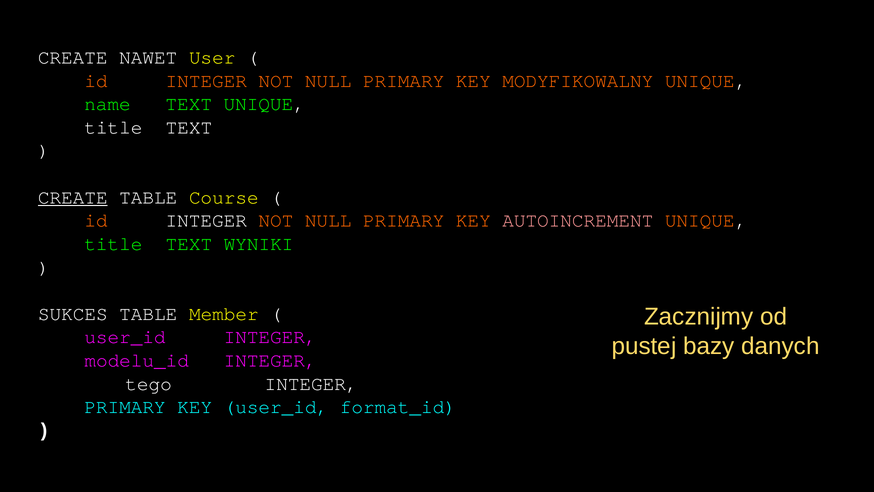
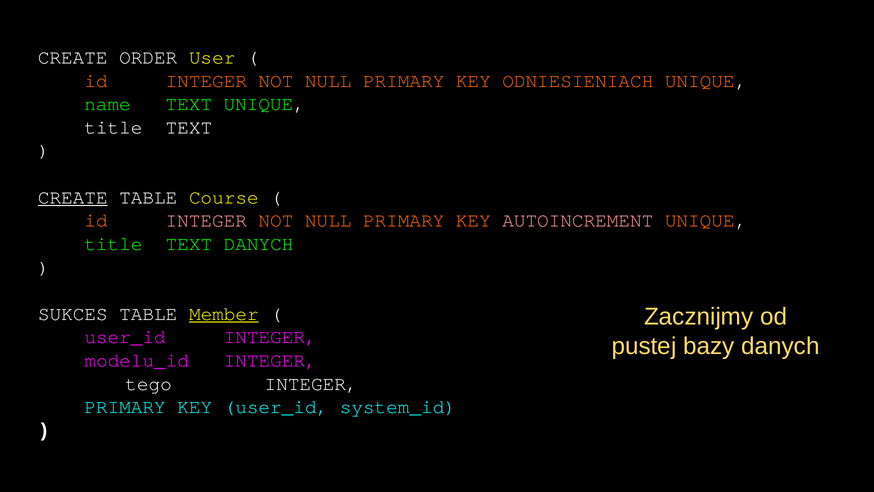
NAWET: NAWET -> ORDER (148, 57)
MODYFIKOWALNY: MODYFIKOWALNY -> ODNIESIENIACH (578, 81)
INTEGER colour: white -> pink (206, 220)
TEXT WYNIKI: WYNIKI -> DANYCH (259, 244)
Member underline: none -> present (224, 314)
format_id: format_id -> system_id (398, 407)
